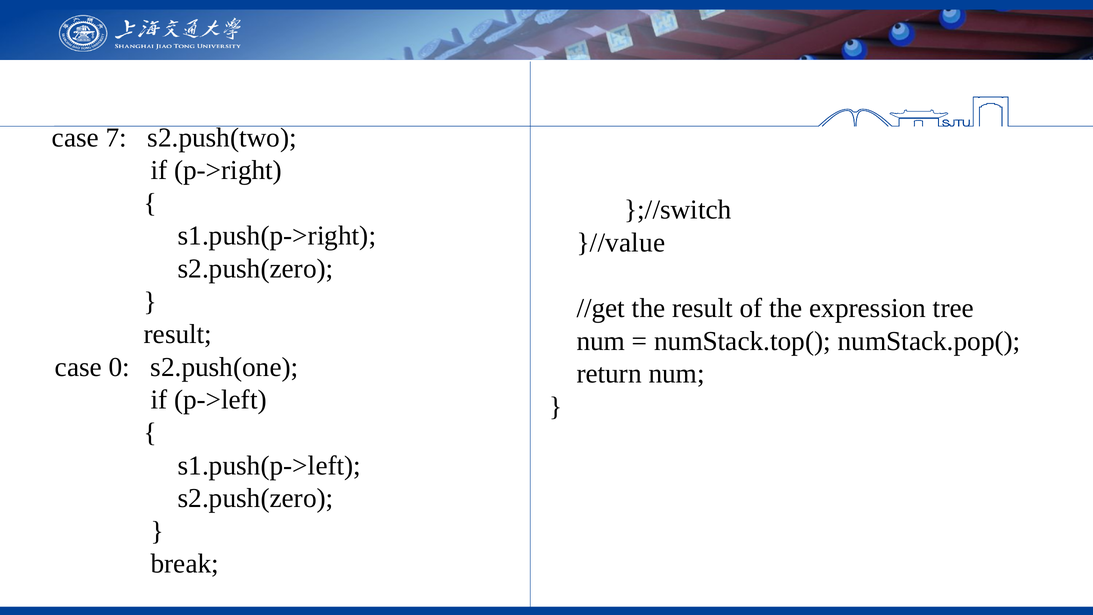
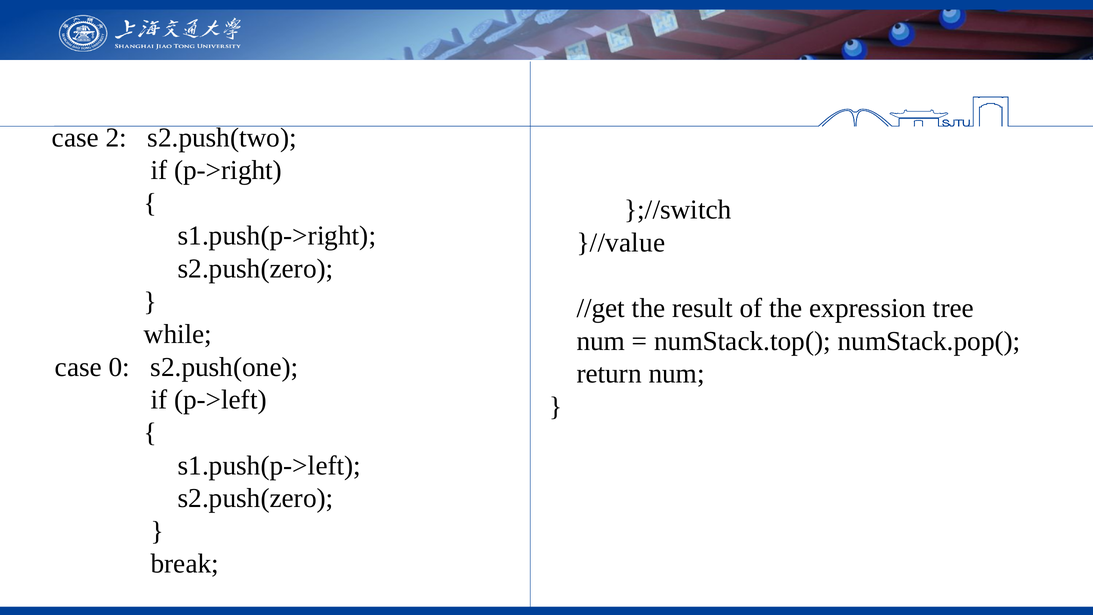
7: 7 -> 2 (116, 137)
result: result -> while (178, 334)
